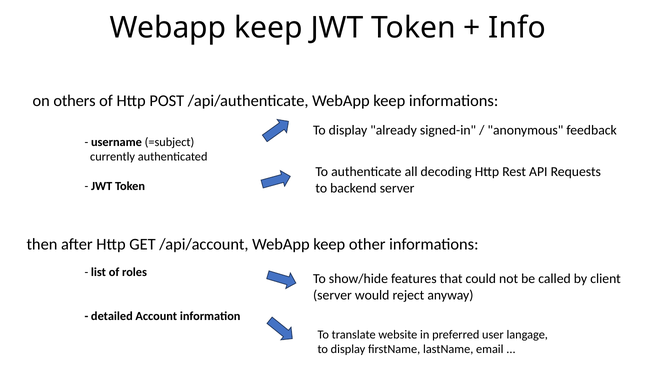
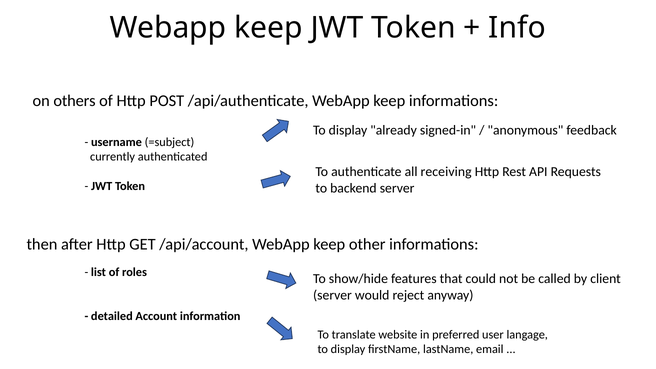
decoding: decoding -> receiving (446, 172)
